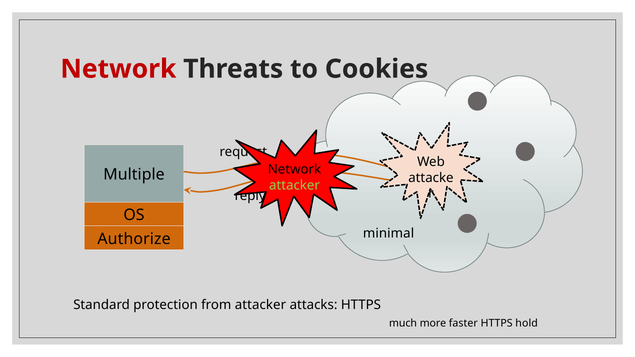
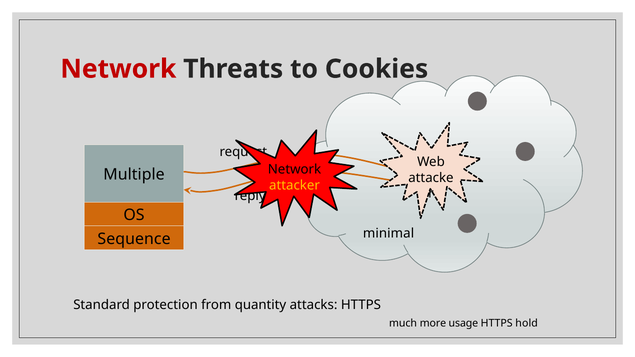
attacker colour: light green -> yellow (294, 185)
Authorize: Authorize -> Sequence (134, 239)
from attacker: attacker -> quantity (261, 305)
faster: faster -> usage (463, 323)
